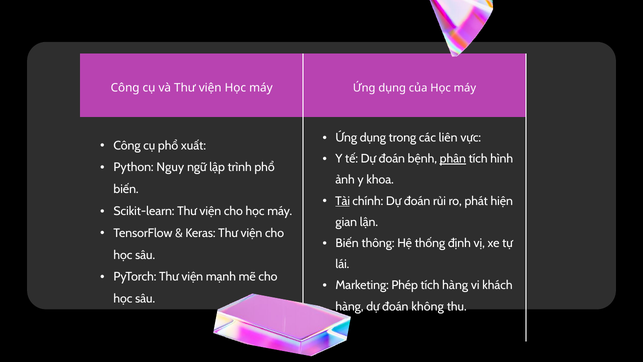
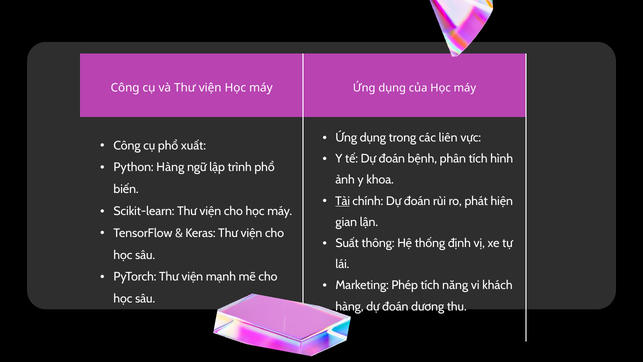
phân underline: present -> none (453, 159)
Python Nguy: Nguy -> Hàng (170, 167)
Biến: Biến -> Suất (347, 243)
tích hàng: hàng -> năng (455, 285)
không: không -> dương (428, 306)
